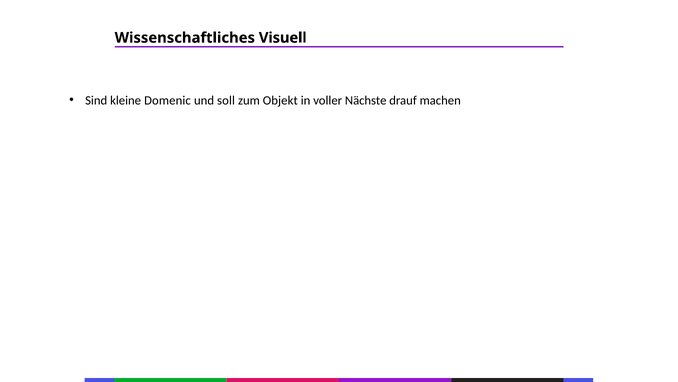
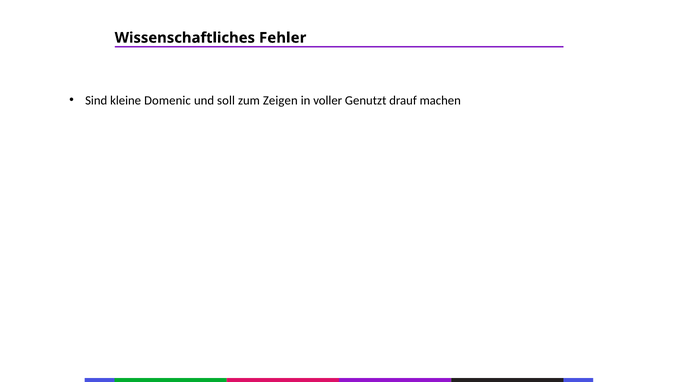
Visuell: Visuell -> Fehler (283, 38)
Objekt: Objekt -> Zeigen (280, 100)
Nächste: Nächste -> Genutzt (366, 100)
